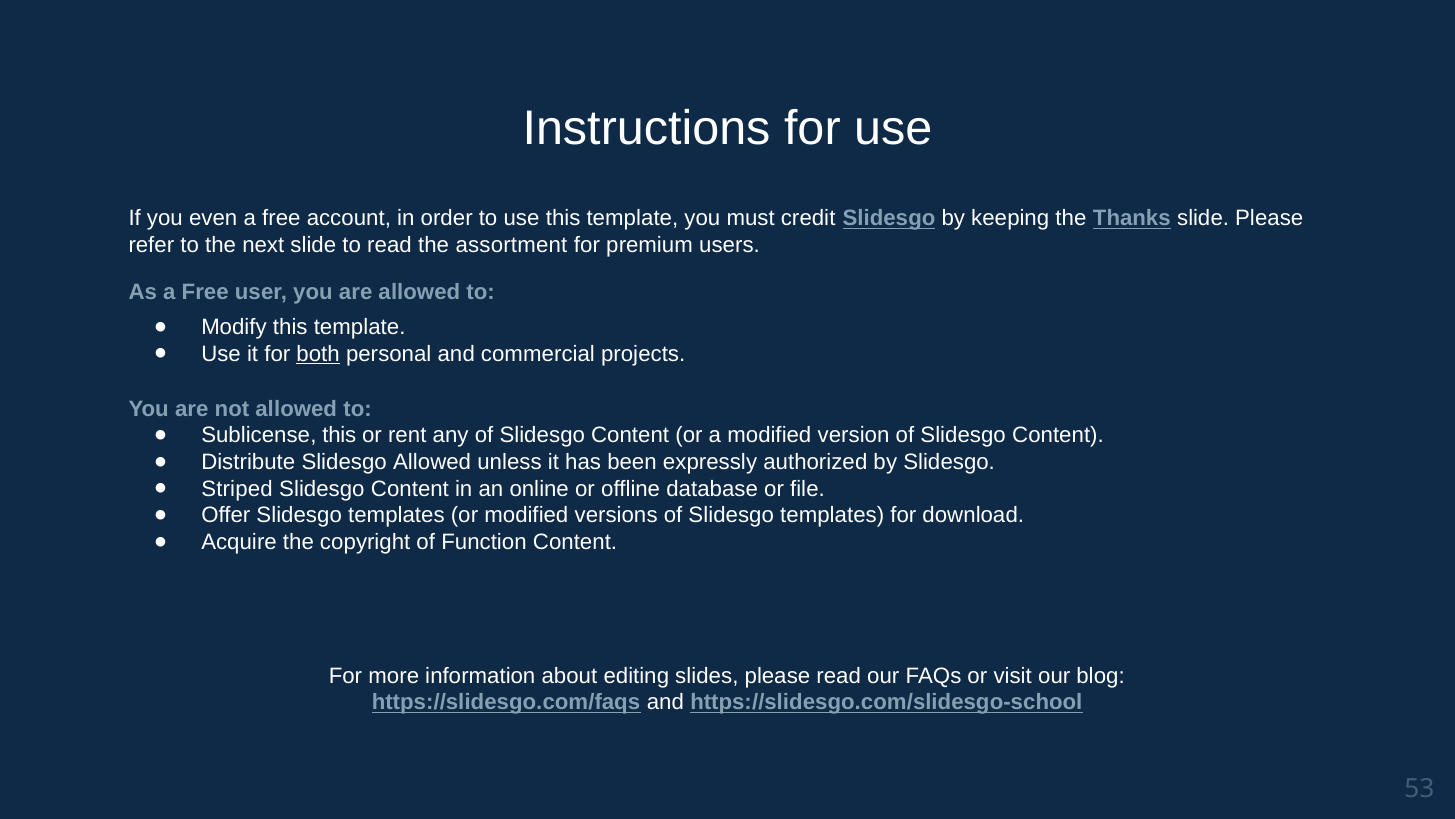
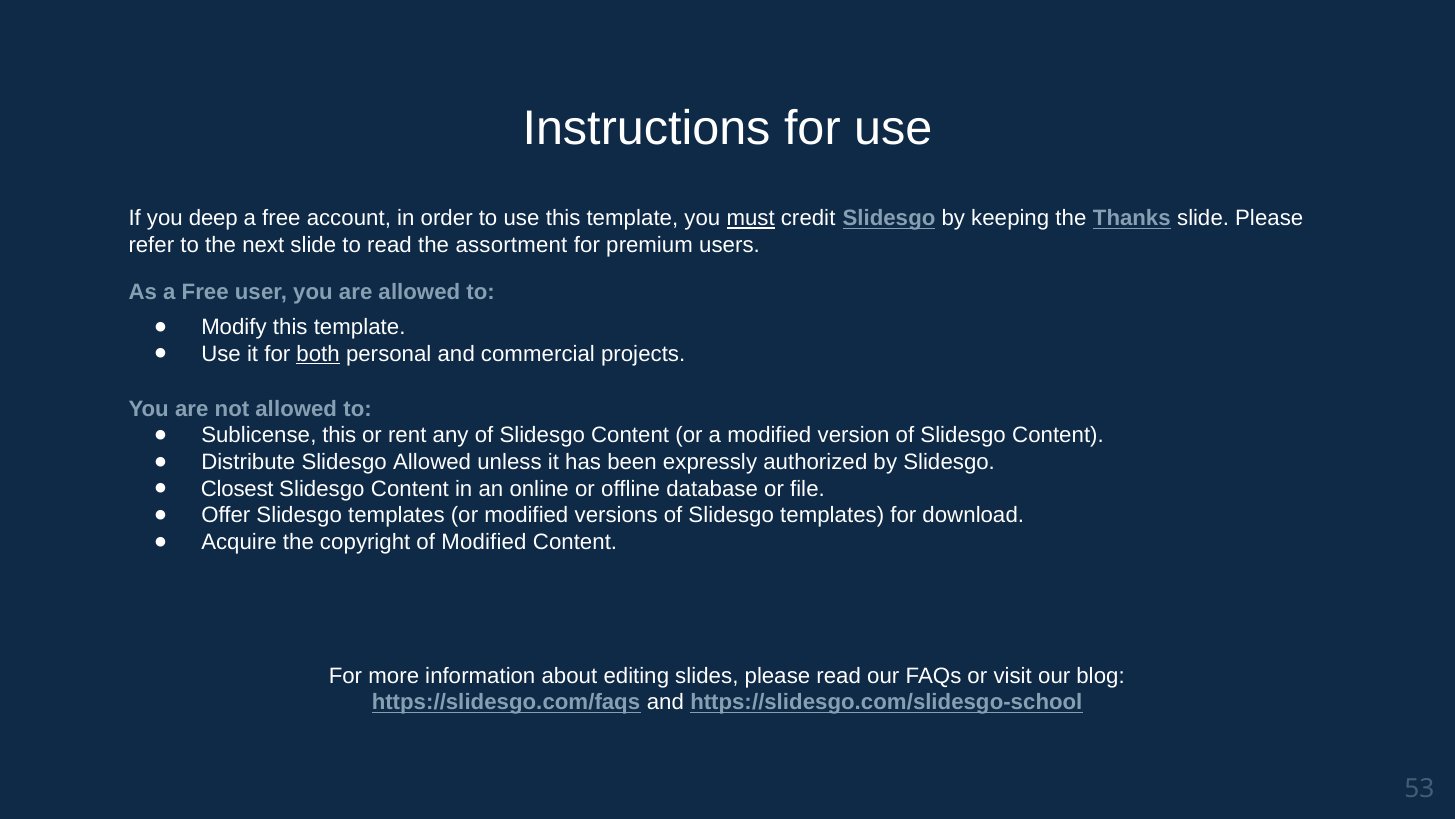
even: even -> deep (213, 218)
must underline: none -> present (751, 218)
Striped: Striped -> Closest (237, 489)
of Function: Function -> Modified (484, 542)
